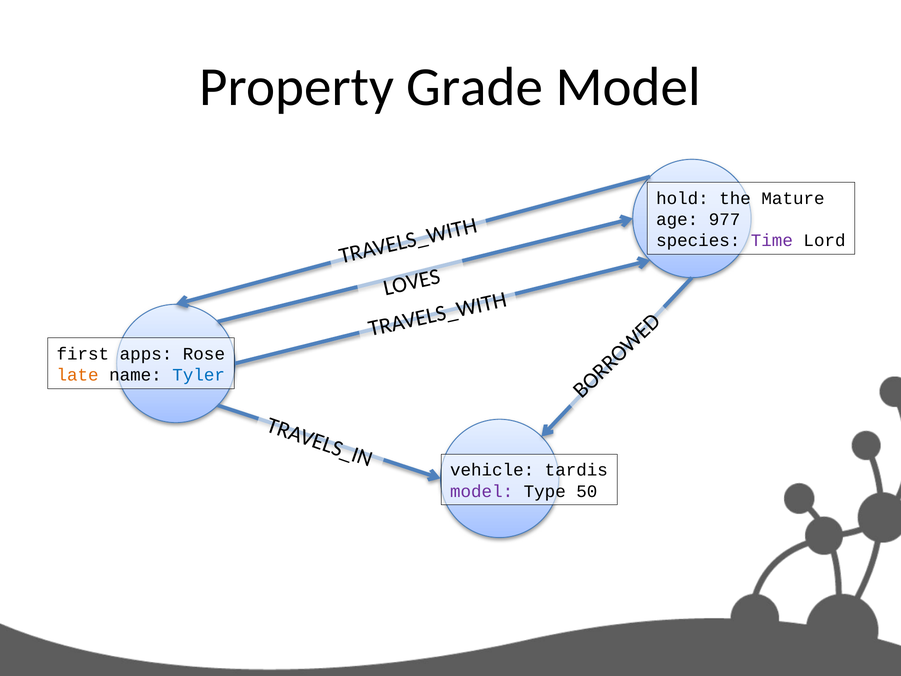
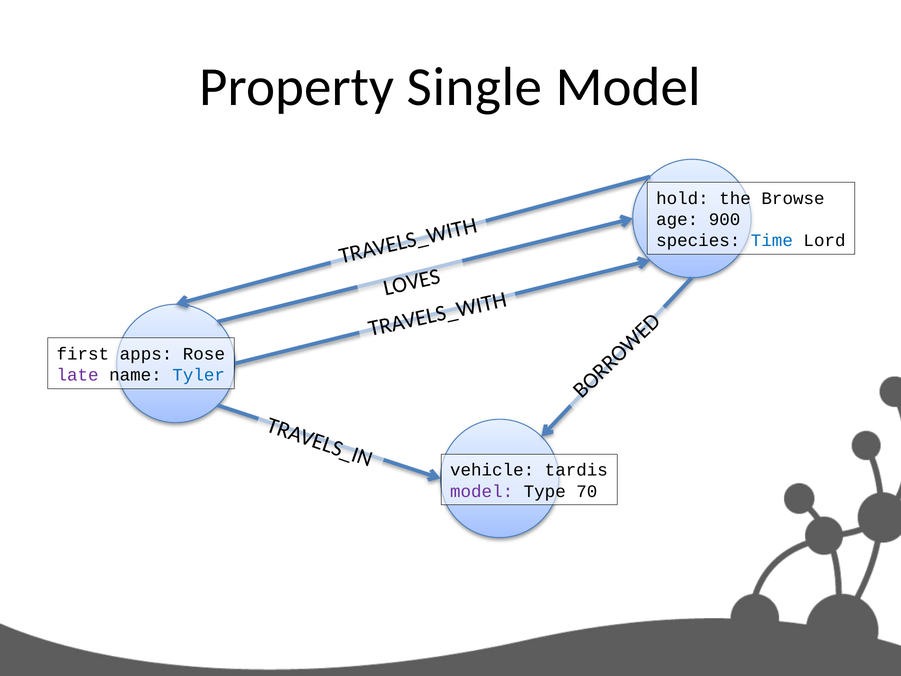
Grade: Grade -> Single (475, 87)
Mature: Mature -> Browse (793, 198)
977: 977 -> 900 (725, 219)
Time colour: purple -> blue (772, 240)
late colour: orange -> purple (78, 375)
50: 50 -> 70 (587, 491)
